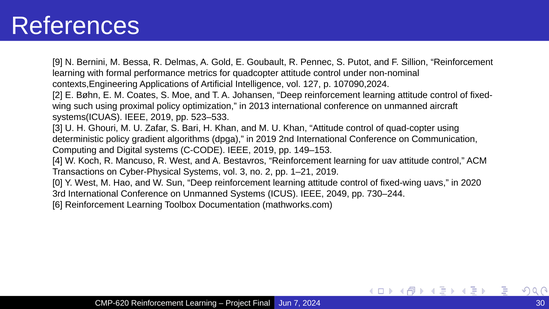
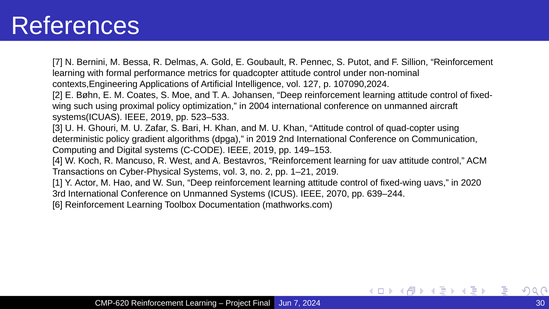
9: 9 -> 7 (57, 62)
2013: 2013 -> 2004 (259, 106)
0: 0 -> 1 (57, 183)
Y West: West -> Actor (87, 183)
2049: 2049 -> 2070 (338, 194)
730–244: 730–244 -> 639–244 (386, 194)
